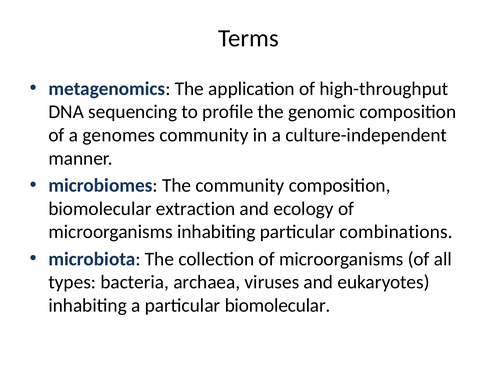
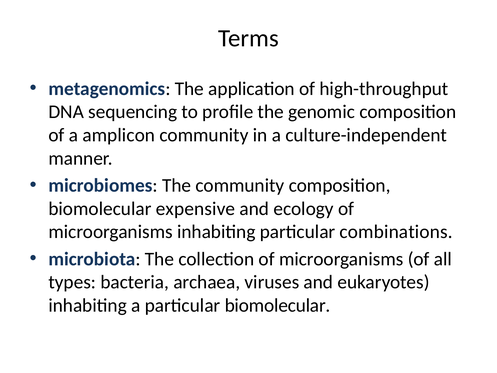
genomes: genomes -> amplicon (119, 135)
extraction: extraction -> expensive (196, 209)
